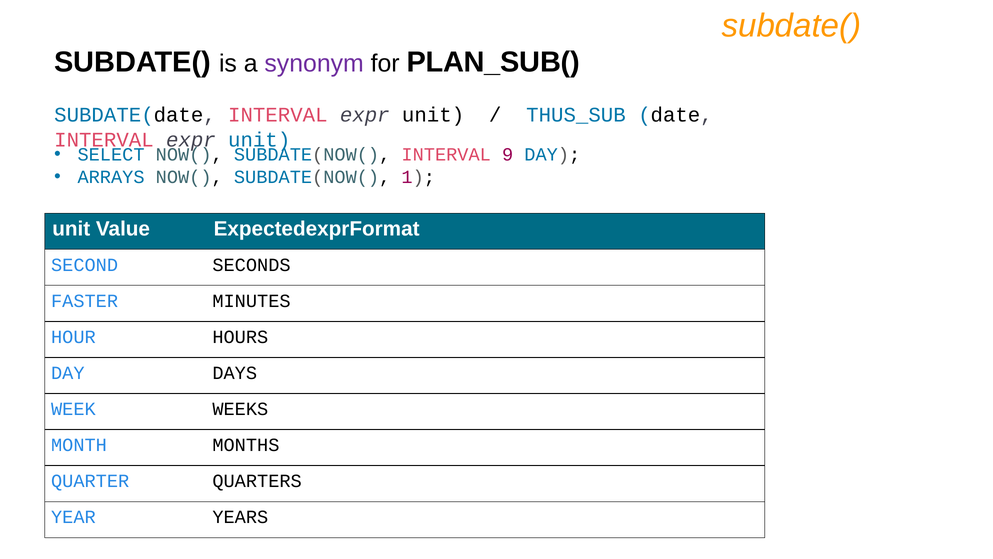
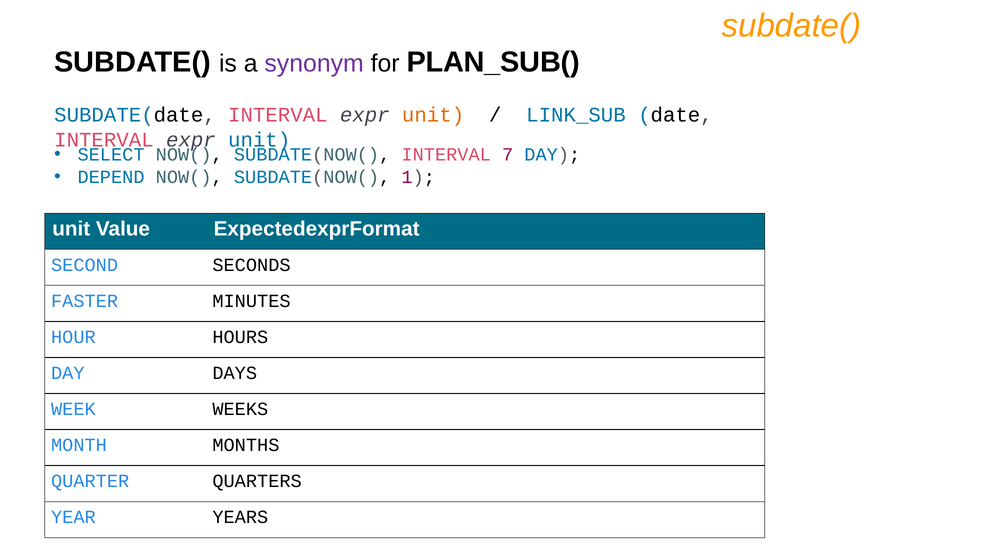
unit colour: black -> orange (433, 115)
THUS_SUB: THUS_SUB -> LINK_SUB (576, 115)
9: 9 -> 7 (508, 155)
ARRAYS: ARRAYS -> DEPEND (111, 177)
